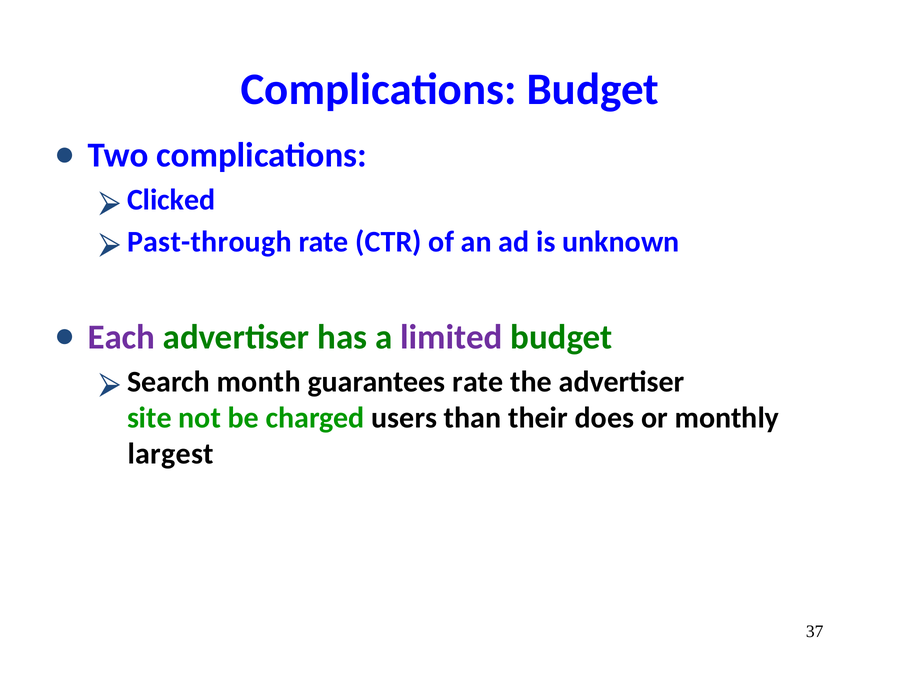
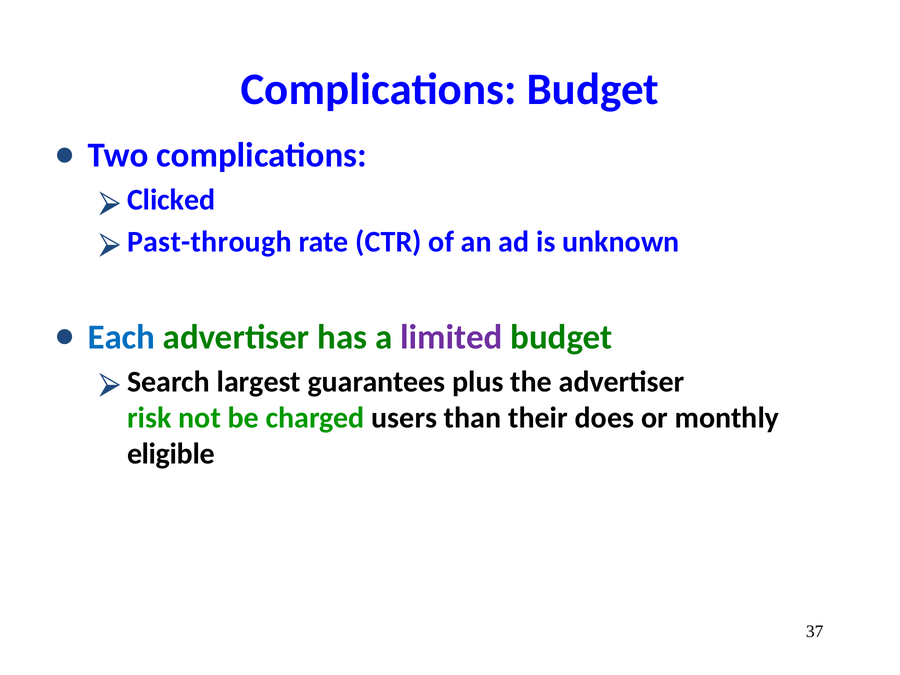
Each colour: purple -> blue (121, 337)
month: month -> largest (259, 382)
guarantees rate: rate -> plus (478, 382)
site: site -> risk (149, 418)
largest: largest -> eligible (171, 454)
